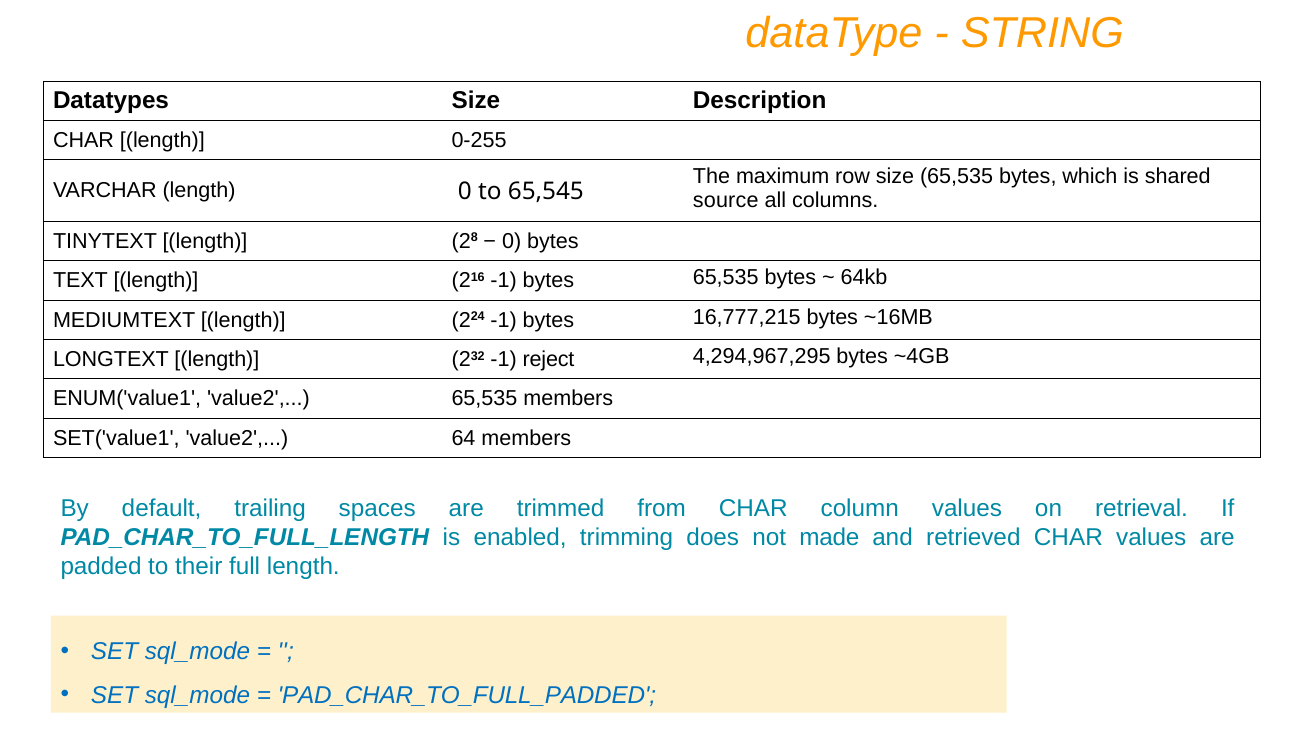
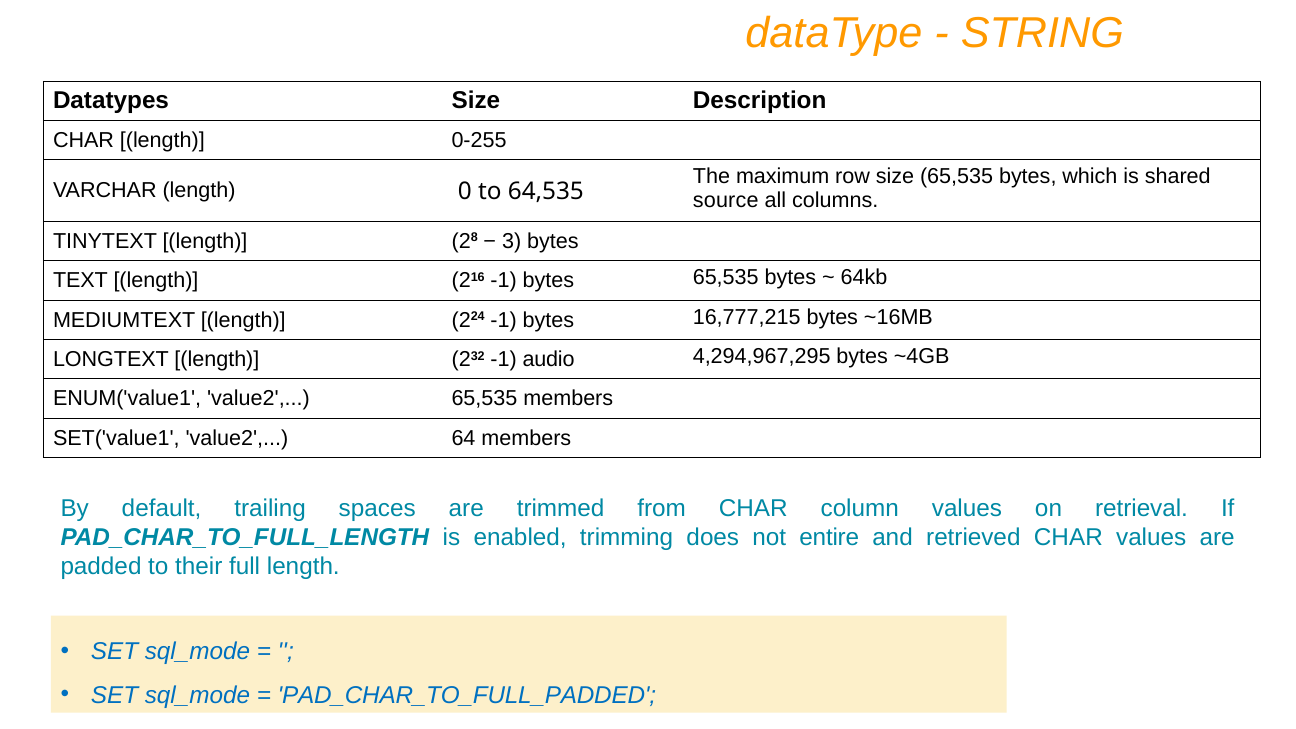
65,545: 65,545 -> 64,535 (546, 192)
0: 0 -> 3 (512, 241)
reject: reject -> audio (549, 359)
made: made -> entire (829, 537)
